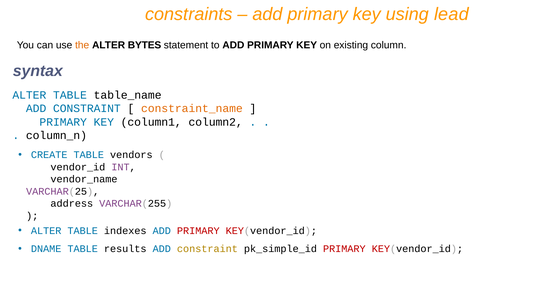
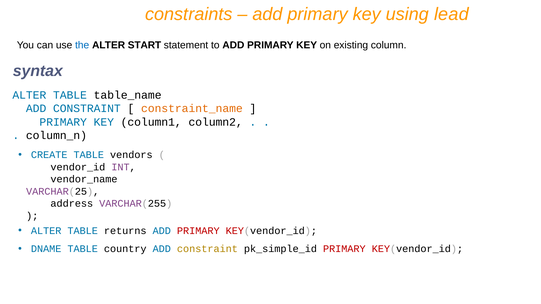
the colour: orange -> blue (82, 45)
BYTES: BYTES -> START (144, 45)
indexes: indexes -> returns (125, 231)
results: results -> country (125, 249)
